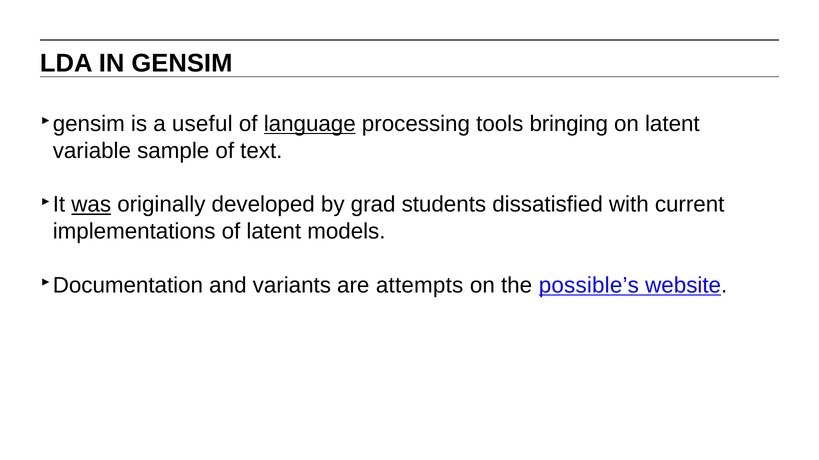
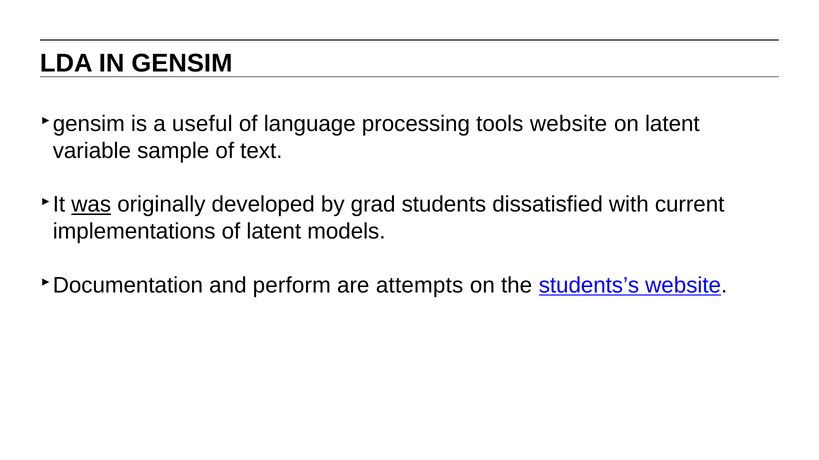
language underline: present -> none (310, 124)
tools bringing: bringing -> website (569, 124)
variants: variants -> perform (292, 285)
possible’s: possible’s -> students’s (589, 285)
